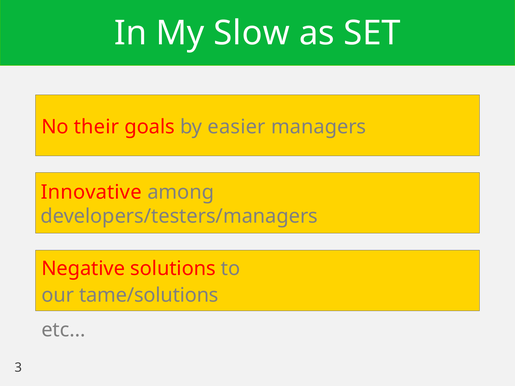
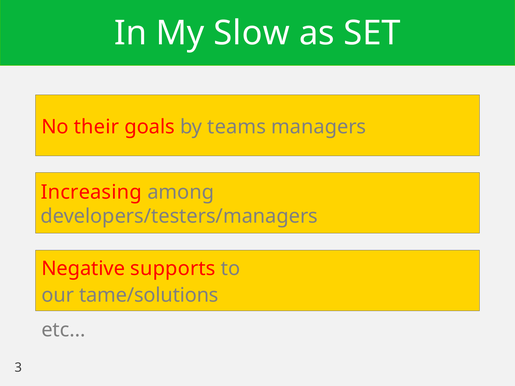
easier: easier -> teams (237, 127)
Innovative: Innovative -> Increasing (91, 192)
solutions: solutions -> supports (173, 269)
